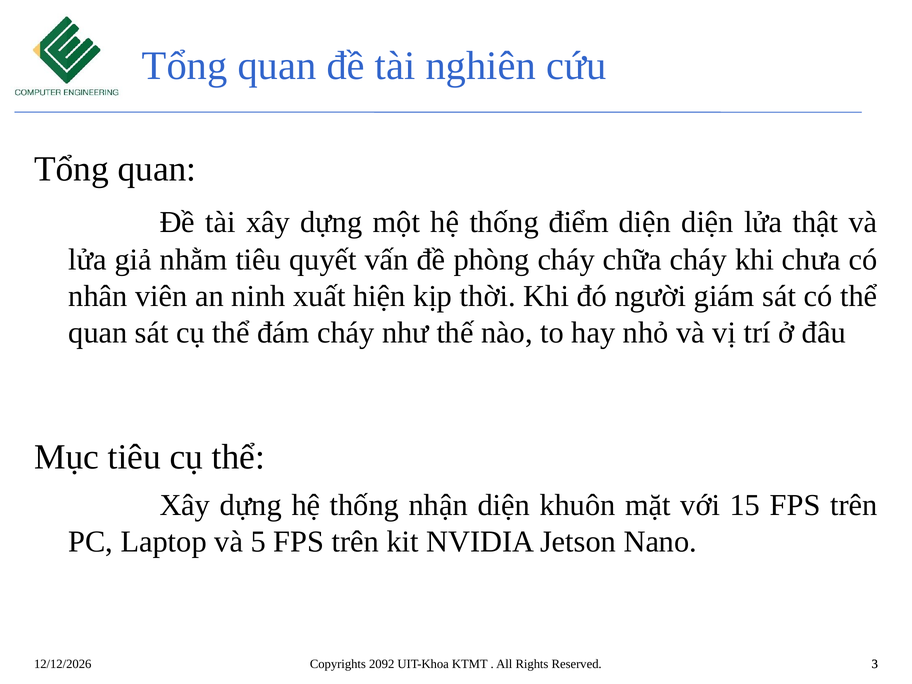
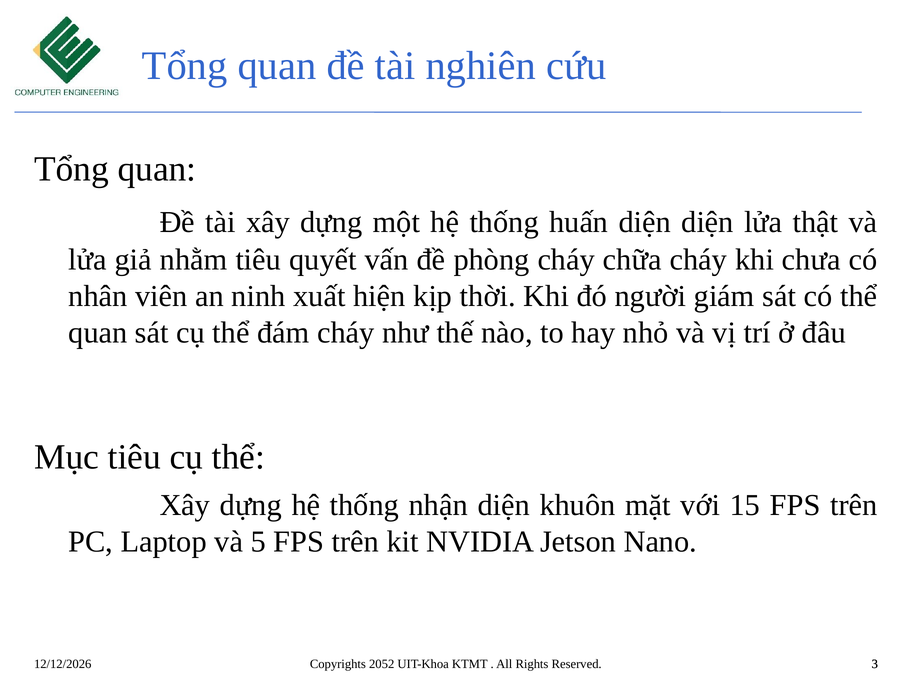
điểm: điểm -> huấn (579, 222)
2092: 2092 -> 2052 (382, 664)
